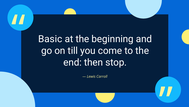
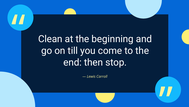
Basic: Basic -> Clean (50, 39)
